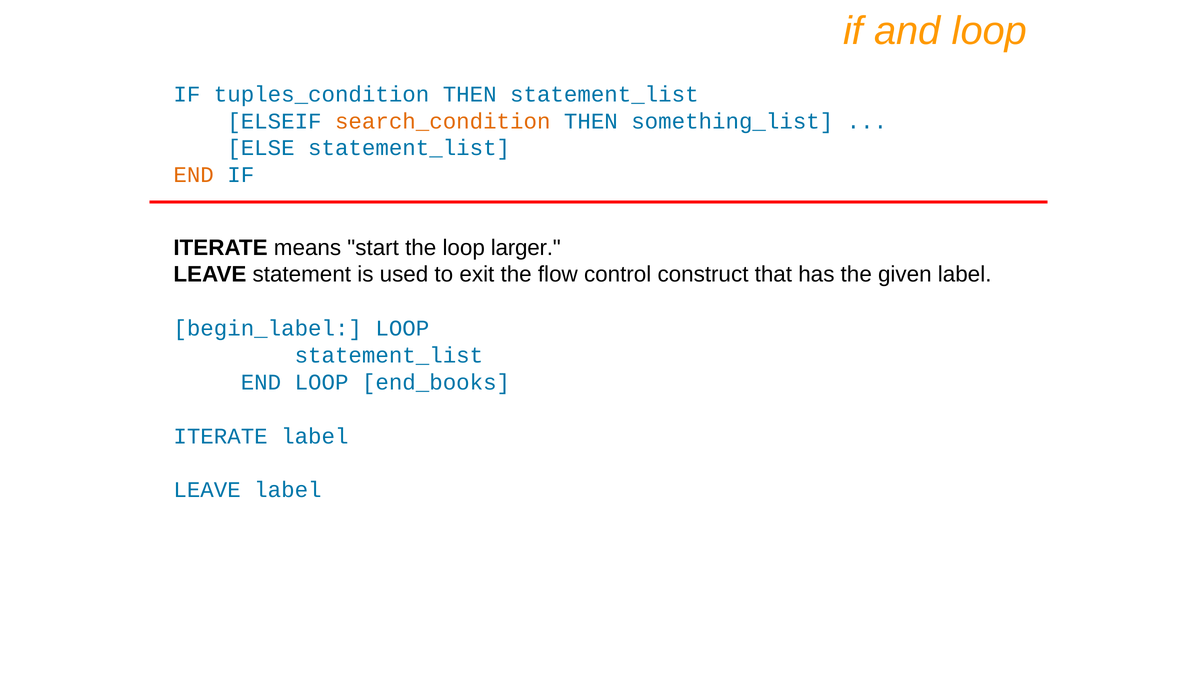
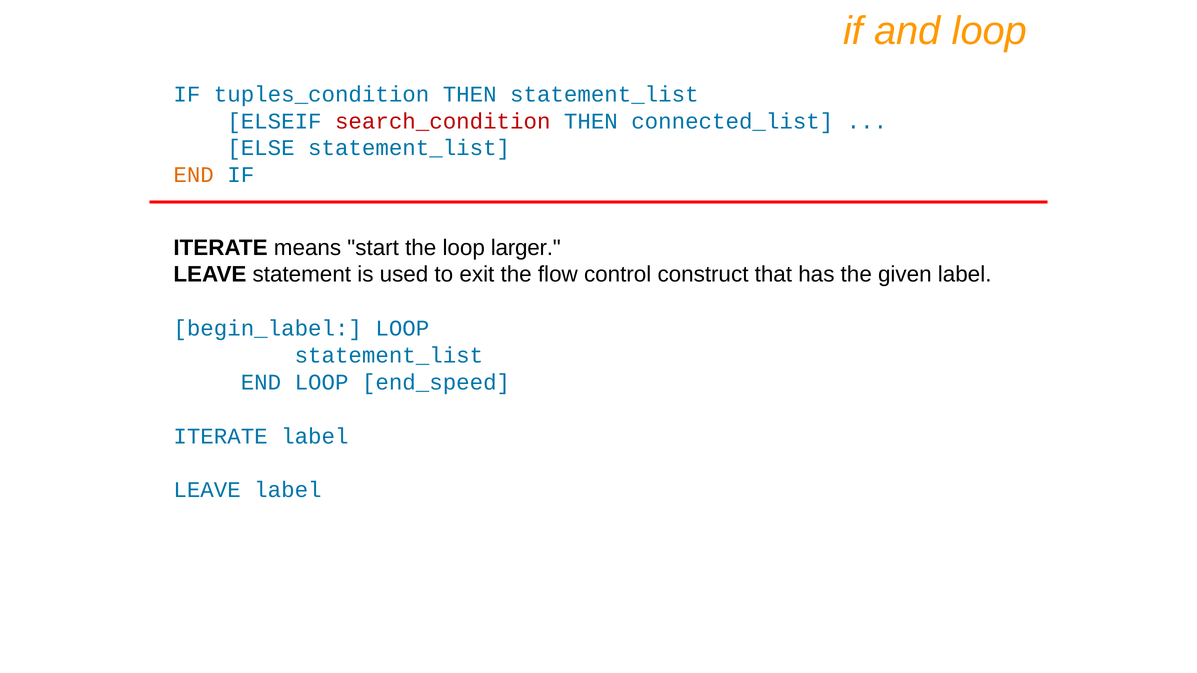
search_condition colour: orange -> red (443, 121)
something_list: something_list -> connected_list (732, 121)
end_books: end_books -> end_speed (436, 383)
